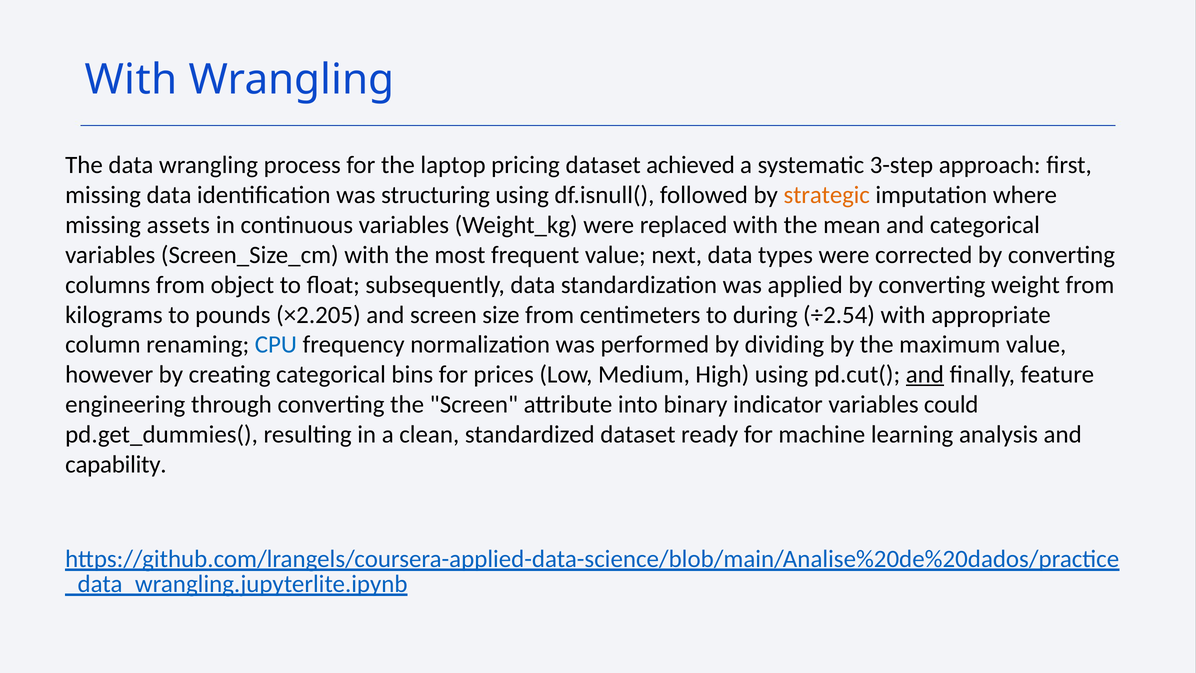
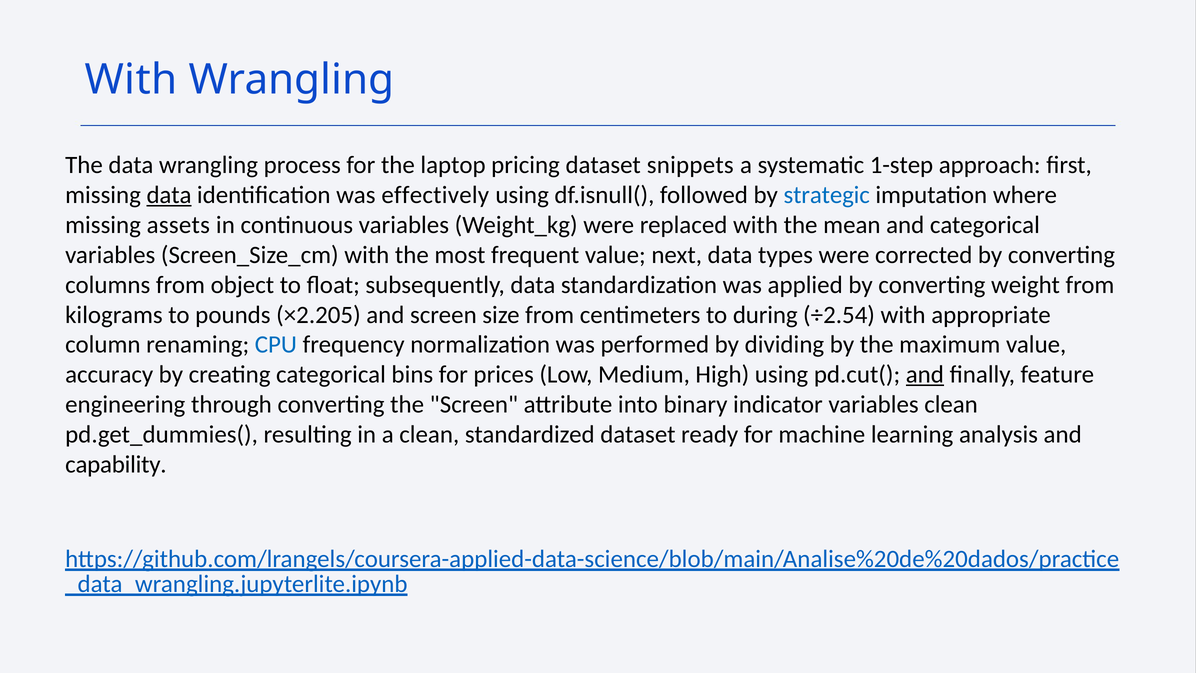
achieved: achieved -> snippets (690, 165)
3-step: 3-step -> 1-step (901, 165)
data underline: none -> present (169, 195)
structuring: structuring -> effectively (435, 195)
strategic colour: orange -> blue (827, 195)
however: however -> accuracy (109, 375)
variables could: could -> clean (951, 404)
